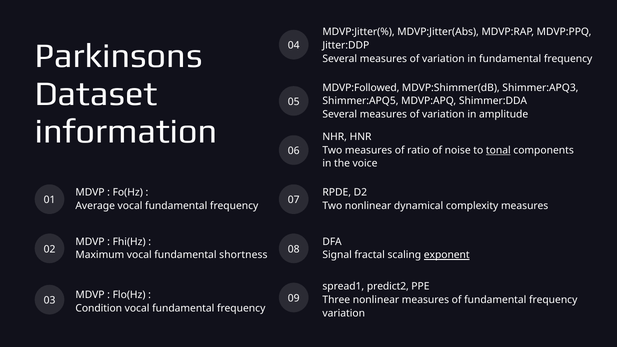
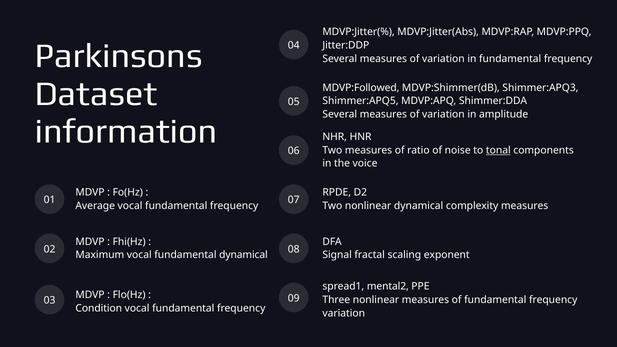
fundamental shortness: shortness -> dynamical (243, 255)
exponent underline: present -> none (447, 255)
predict2: predict2 -> mental2 (388, 286)
